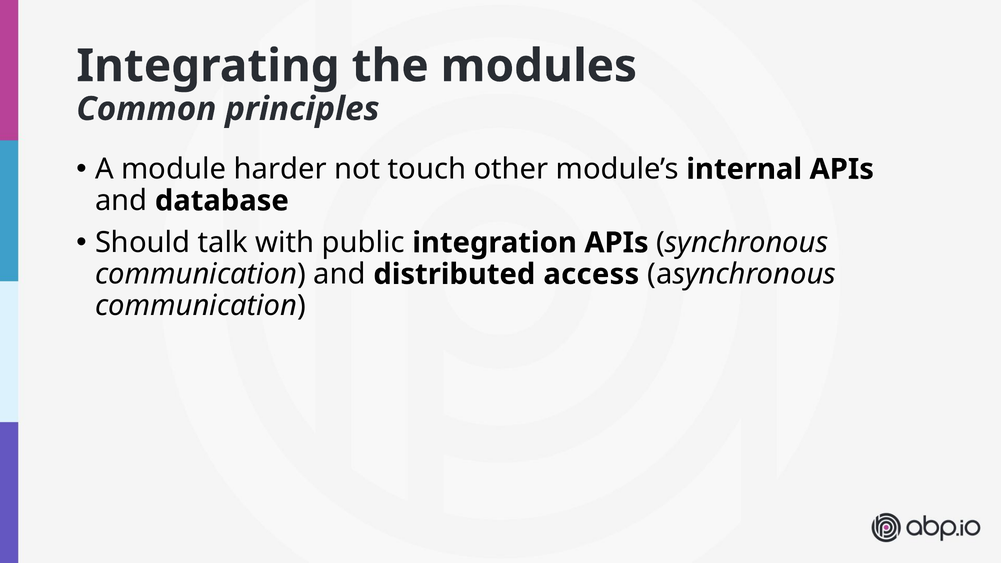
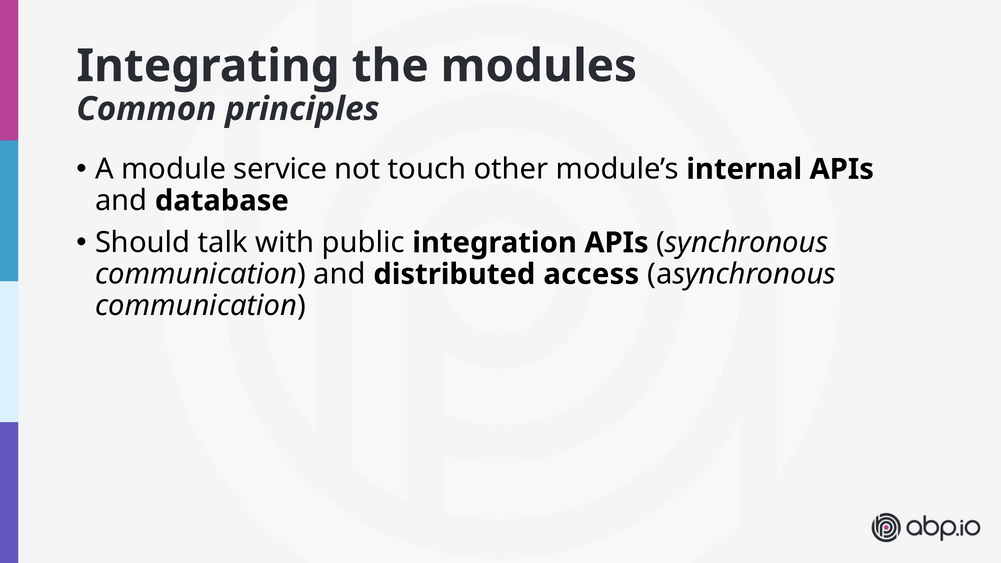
harder: harder -> service (280, 169)
